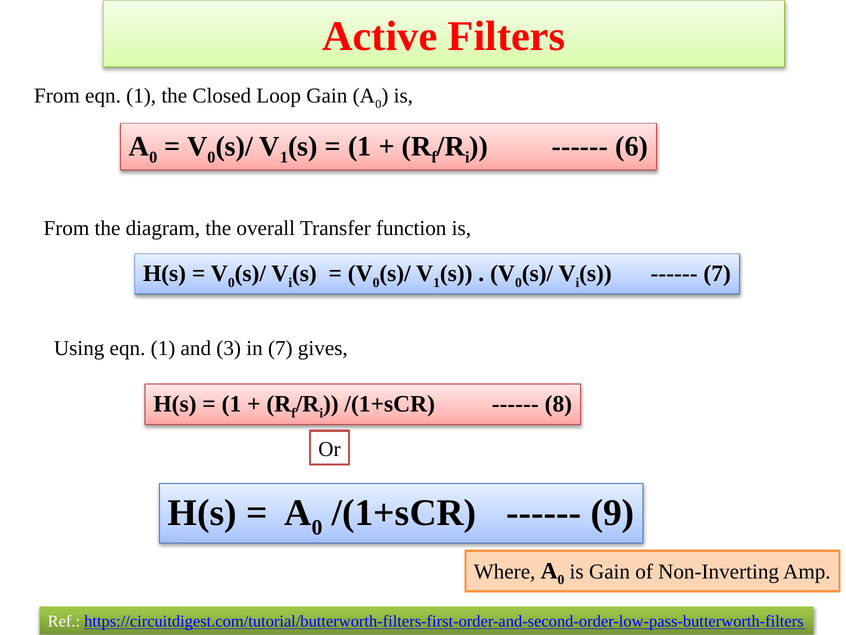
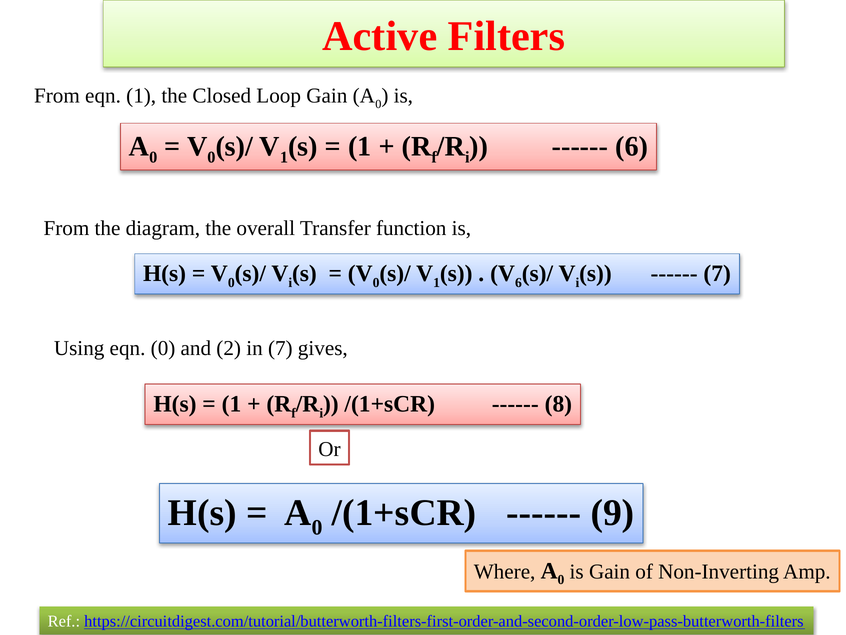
0: 0 -> 6 (518, 283)
Using eqn 1: 1 -> 0 (163, 348)
3: 3 -> 2 (229, 348)
